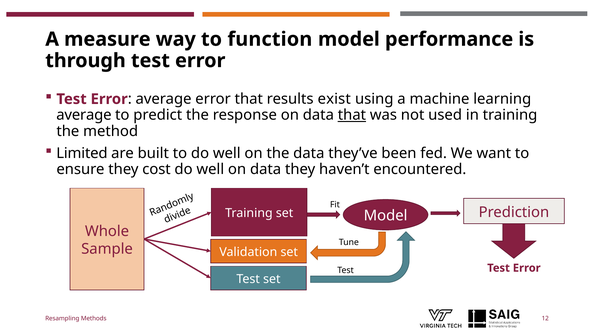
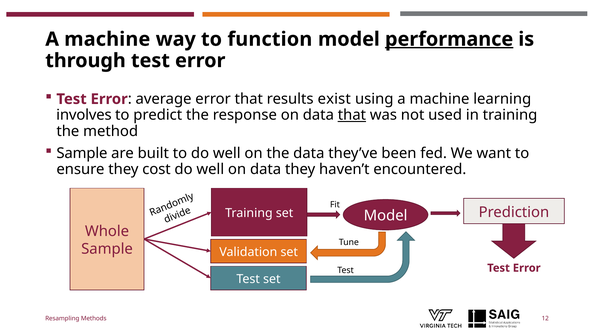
measure: measure -> machine (107, 39)
performance underline: none -> present (449, 39)
average: average -> involves (84, 115)
Limited: Limited -> Sample (82, 153)
